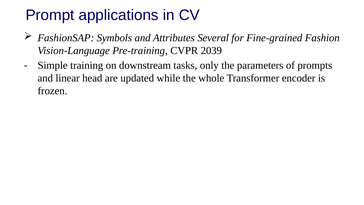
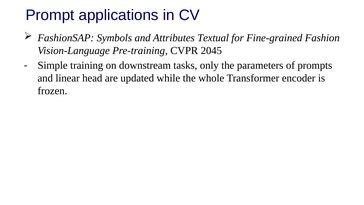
Several: Several -> Textual (213, 38)
2039: 2039 -> 2045 (211, 50)
